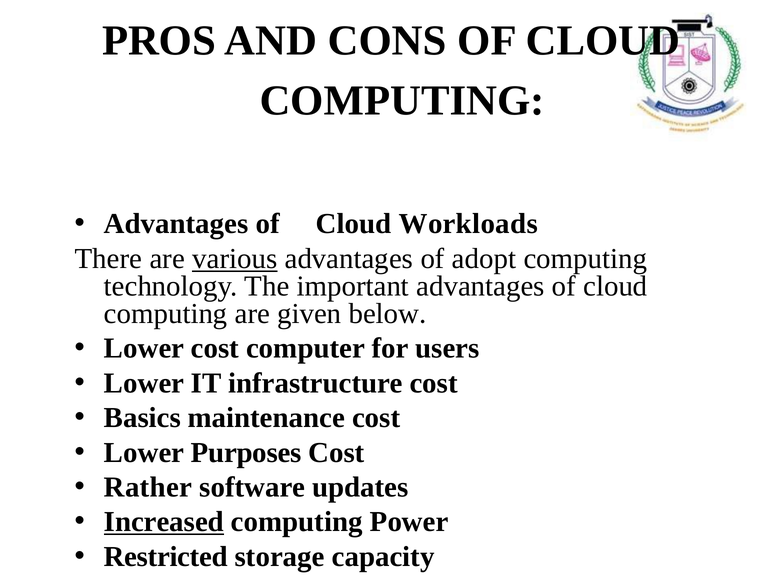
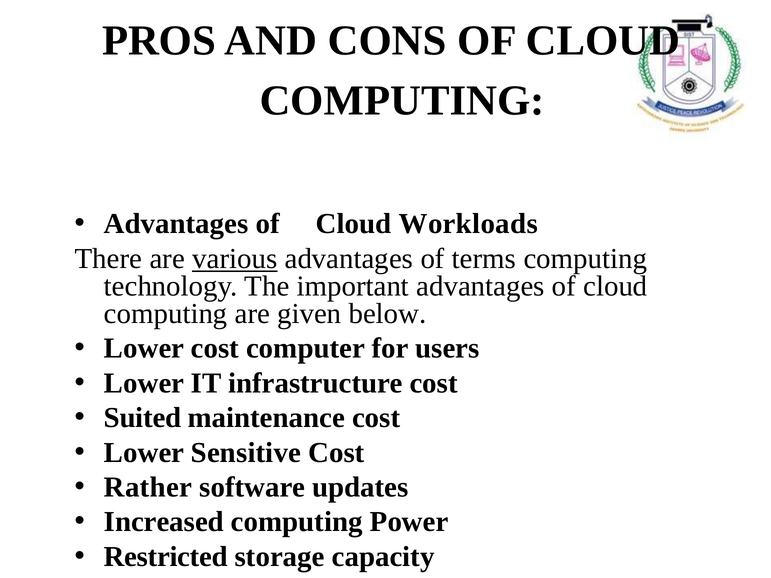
adopt: adopt -> terms (484, 259)
Basics: Basics -> Suited (143, 418)
Purposes: Purposes -> Sensitive (246, 453)
Increased underline: present -> none (164, 522)
